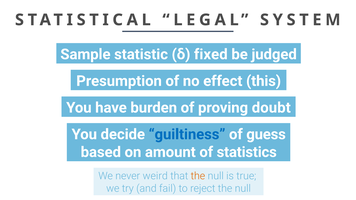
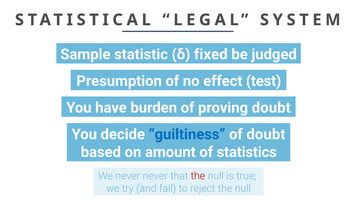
this: this -> test (264, 81)
of guess: guess -> doubt (266, 134)
never weird: weird -> never (155, 176)
the colour: orange -> red (198, 176)
